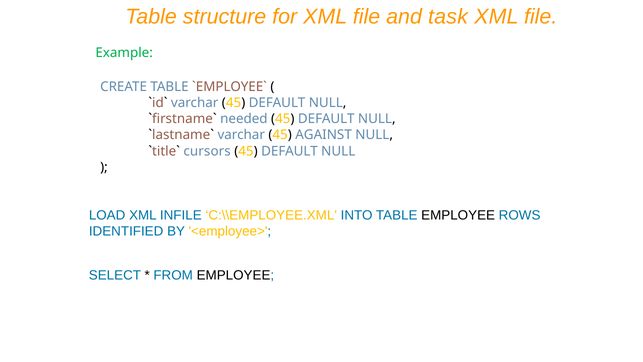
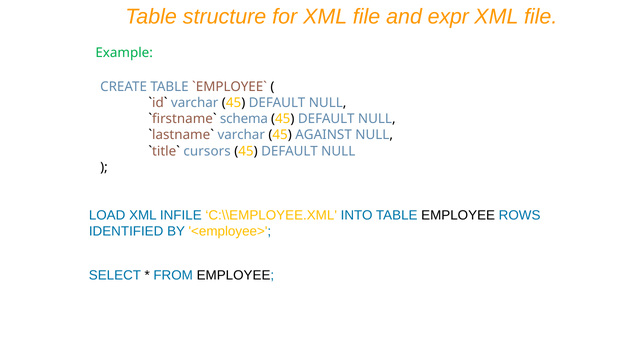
task: task -> expr (448, 17)
needed: needed -> schema (244, 119)
